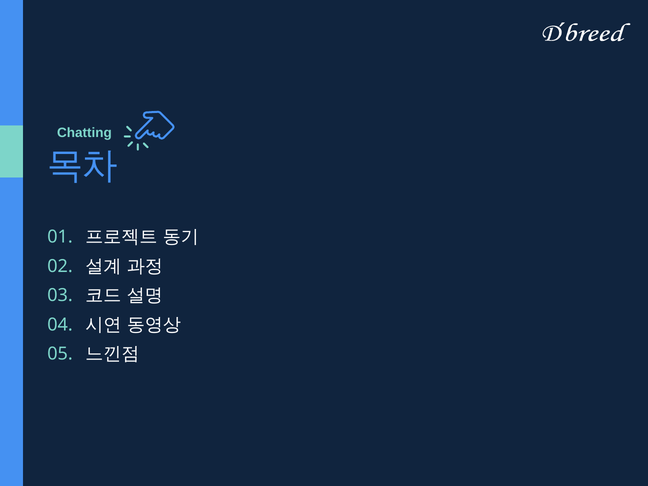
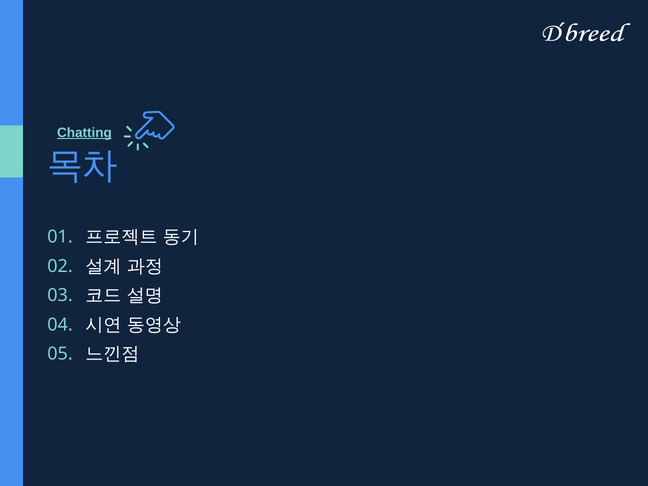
Chatting underline: none -> present (84, 133)
